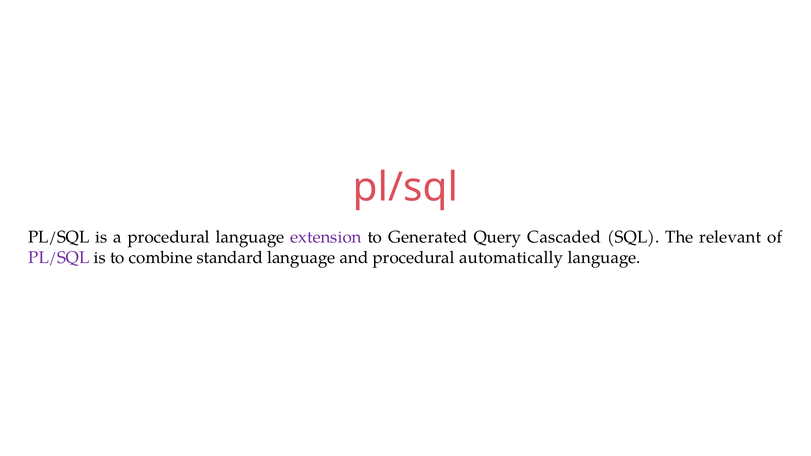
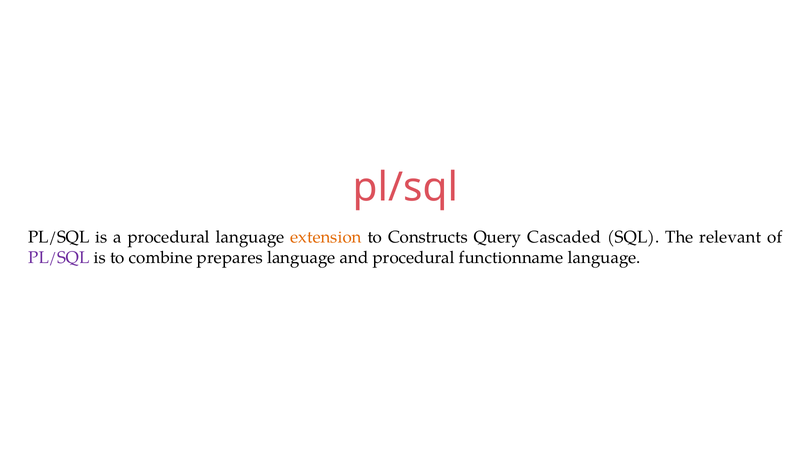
extension colour: purple -> orange (326, 237)
Generated: Generated -> Constructs (428, 237)
standard: standard -> prepares (230, 258)
automatically: automatically -> functionname (511, 258)
